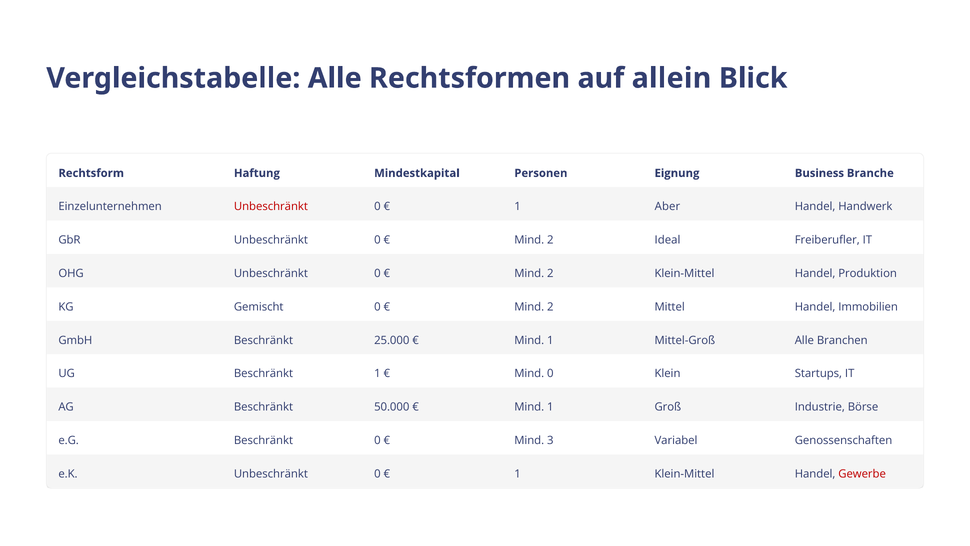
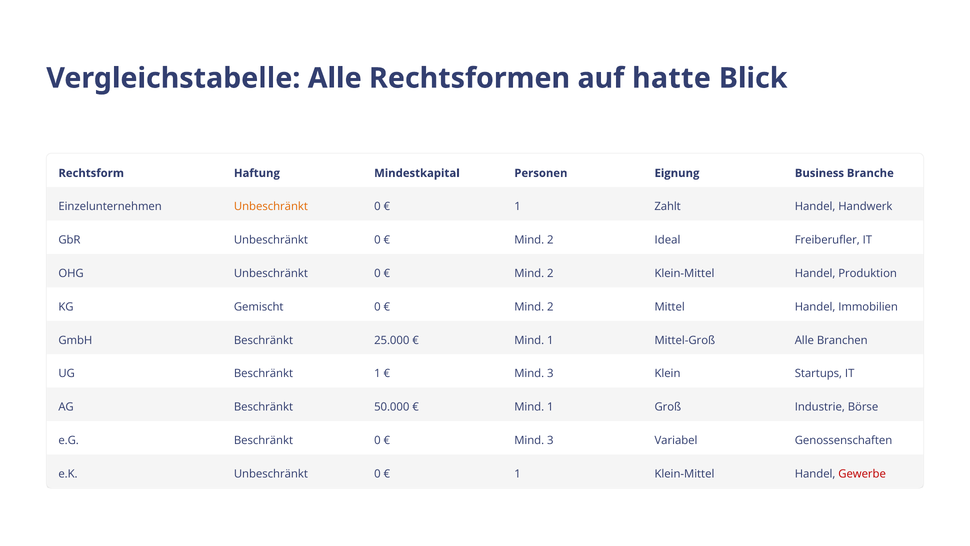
allein: allein -> hatte (671, 78)
Unbeschränkt colour: red -> orange (271, 206)
Aber: Aber -> Zahlt (668, 206)
0: 0 -> 3 (550, 373)
